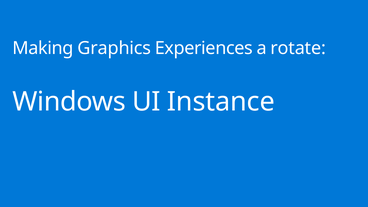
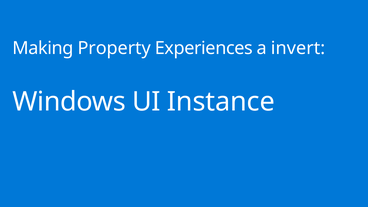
Graphics: Graphics -> Property (114, 48)
rotate: rotate -> invert (298, 48)
